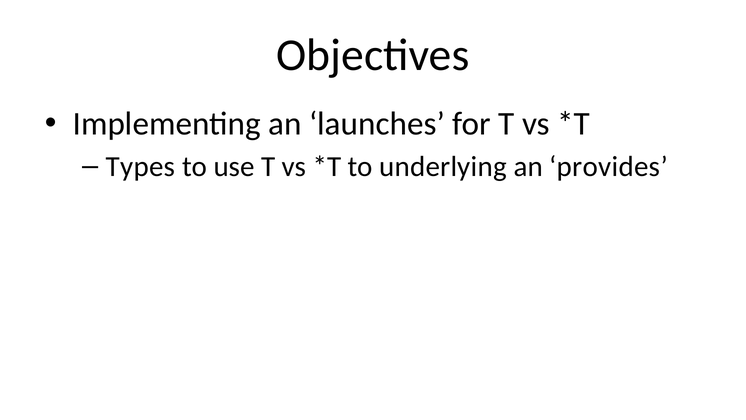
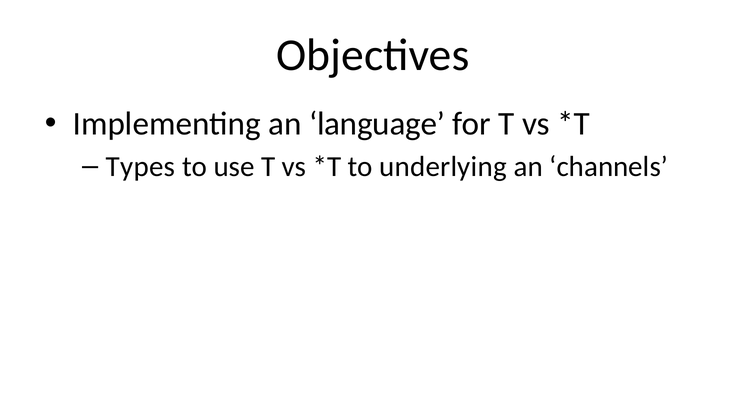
launches: launches -> language (377, 124)
provides: provides -> channels (609, 167)
